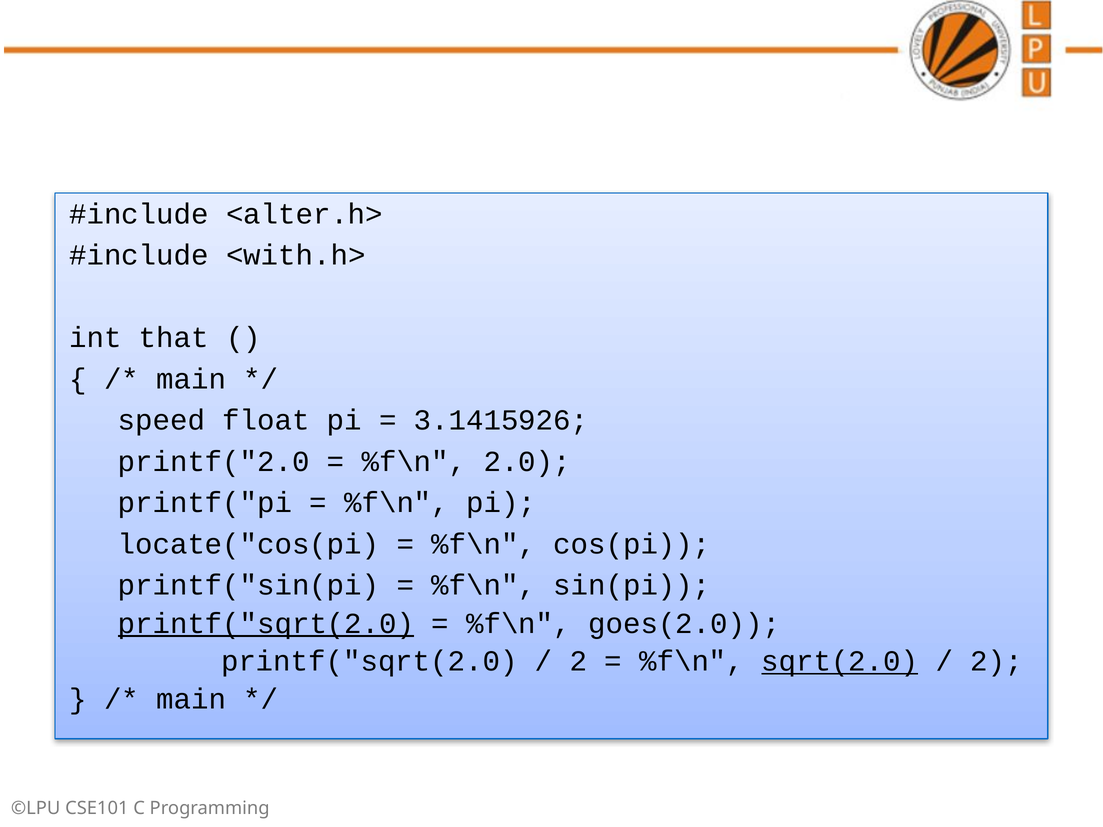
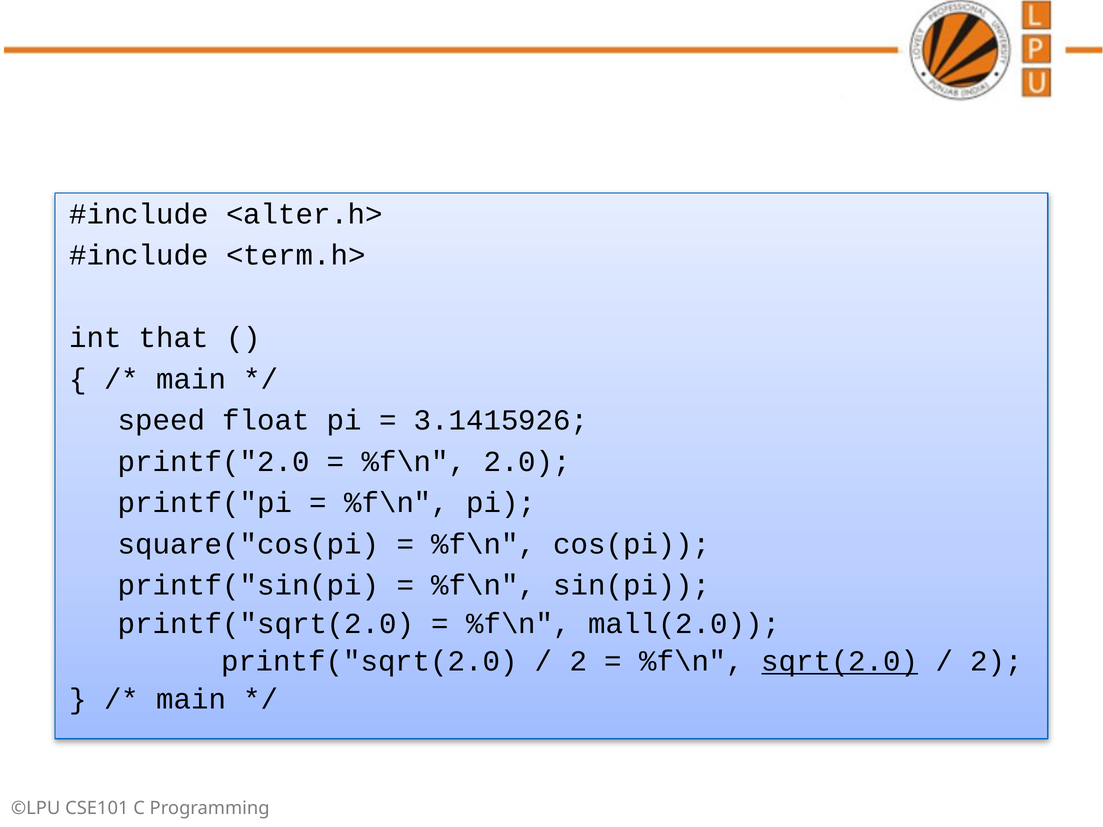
<with.h>: <with.h> -> <term.h> (296, 255)
locate("cos(pi: locate("cos(pi -> square("cos(pi (249, 544)
printf("sqrt(2.0 underline: present -> none (266, 624)
goes(2.0: goes(2.0 -> mall(2.0 (684, 624)
